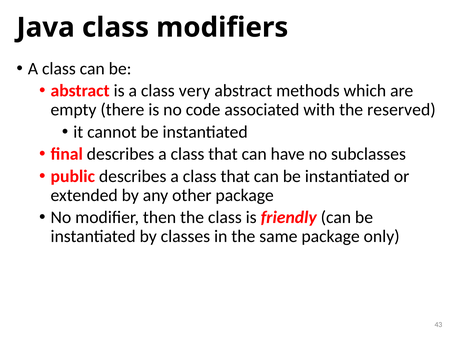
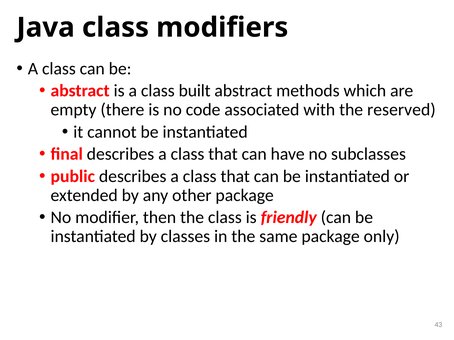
very: very -> built (195, 91)
